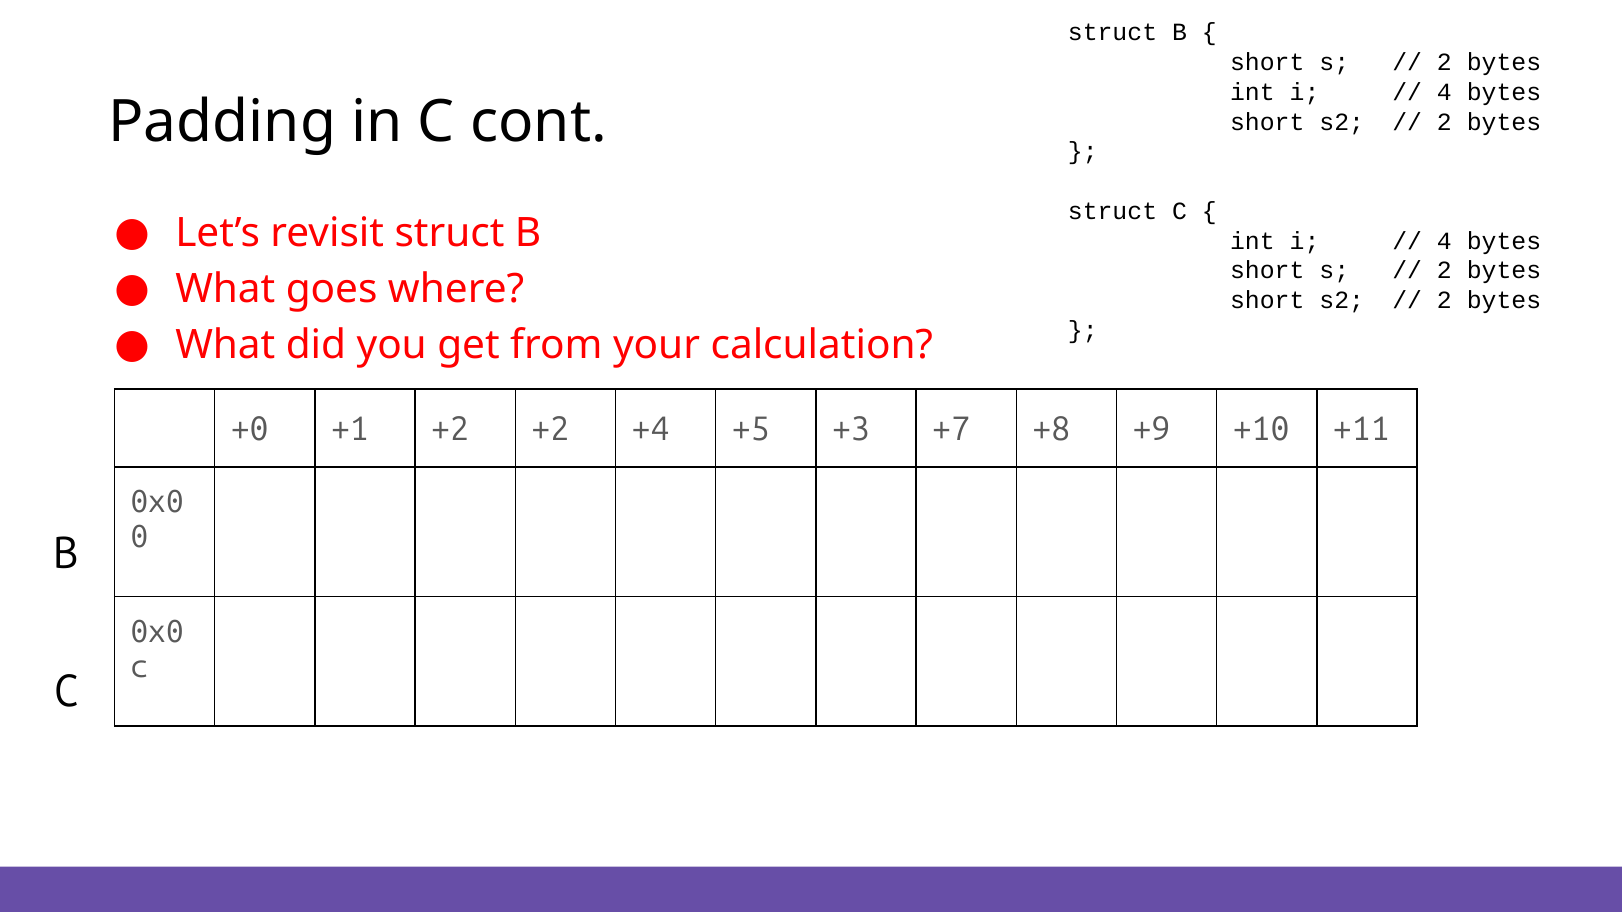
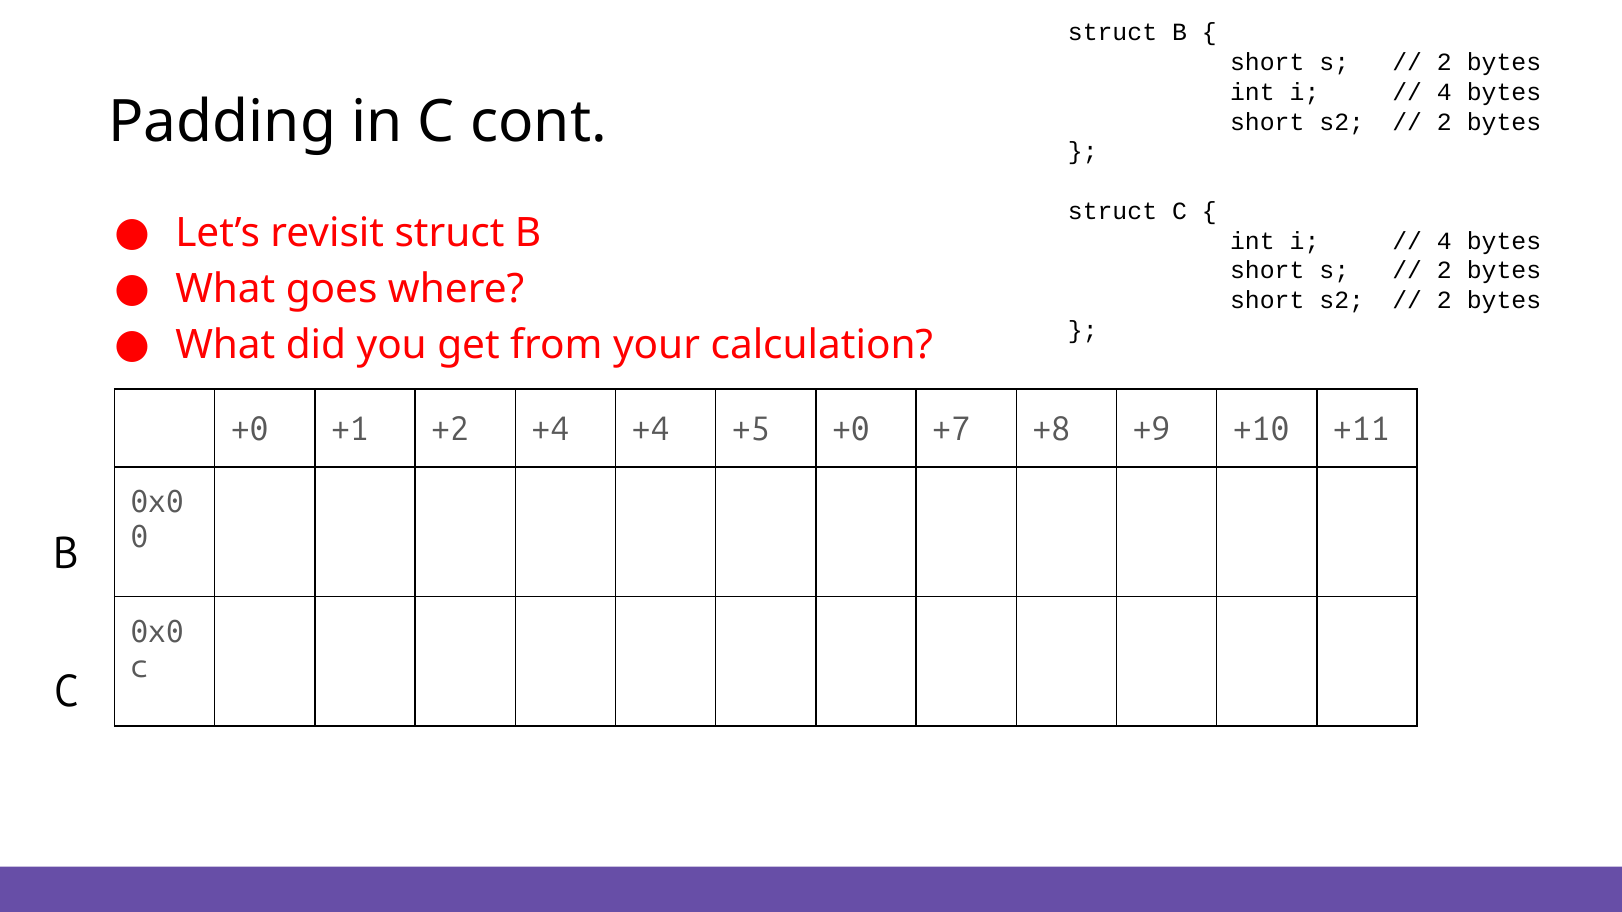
+2 +2: +2 -> +4 (550, 430)
+5 +3: +3 -> +0 (851, 430)
